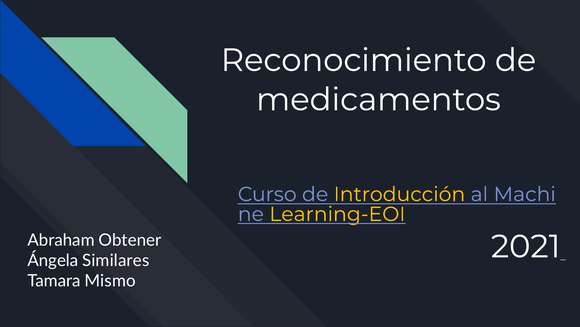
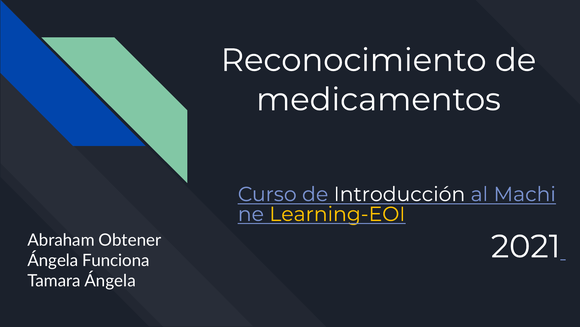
Introducción colour: yellow -> white (399, 194)
Similares: Similares -> Funciona (116, 260)
Tamara Mismo: Mismo -> Ángela (110, 280)
